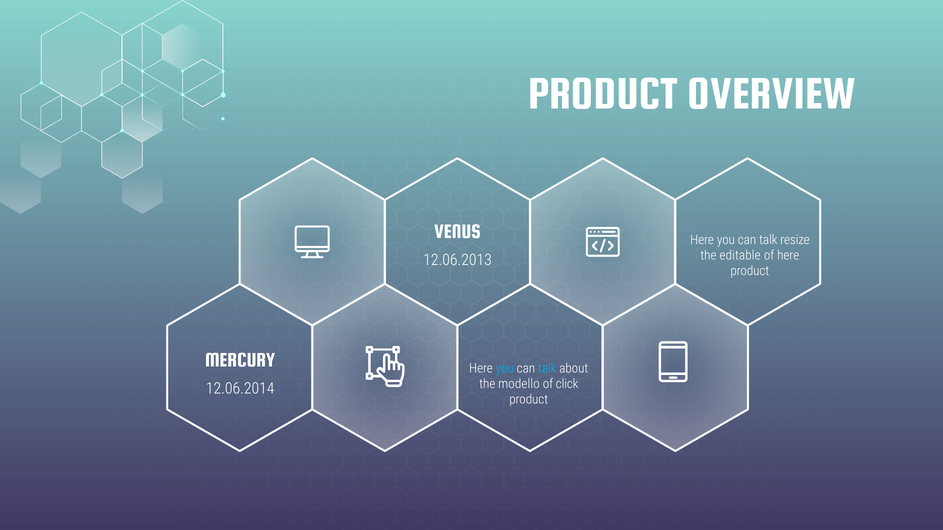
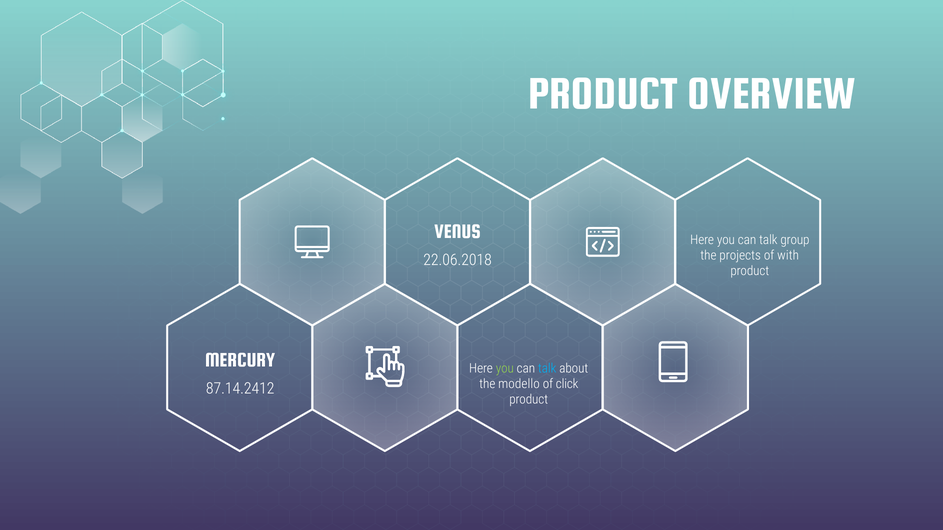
resize: resize -> group (795, 240)
editable: editable -> projects (740, 256)
of here: here -> with (788, 256)
12.06.2013: 12.06.2013 -> 22.06.2018 (458, 260)
you colour: light blue -> light green (505, 369)
12.06.2014: 12.06.2014 -> 87.14.2412 (240, 389)
